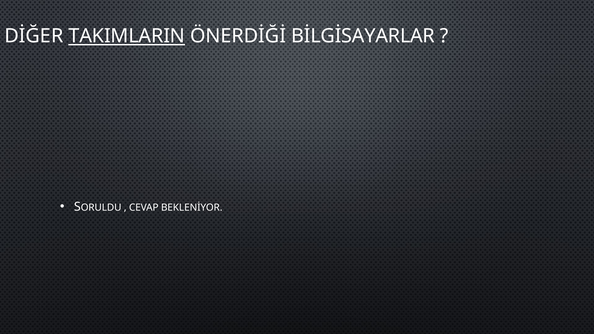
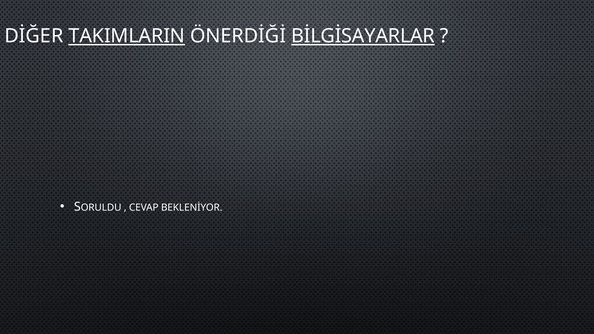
BİLGİSAYARLAR underline: none -> present (363, 36)
